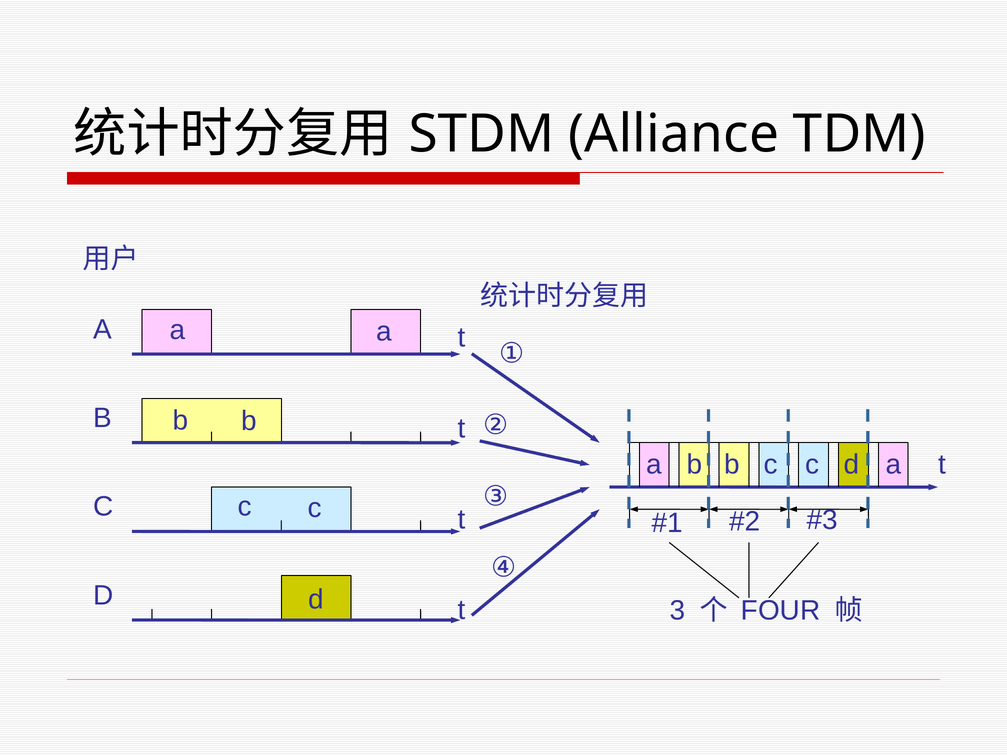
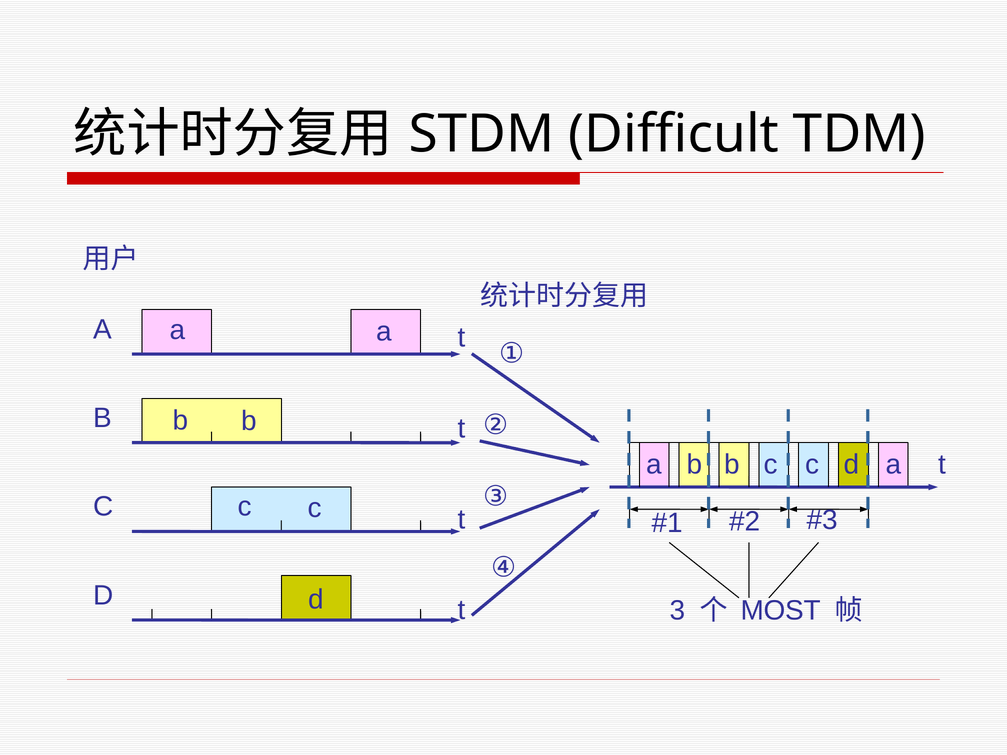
Alliance: Alliance -> Difficult (674, 134)
FOUR: FOUR -> MOST (781, 611)
